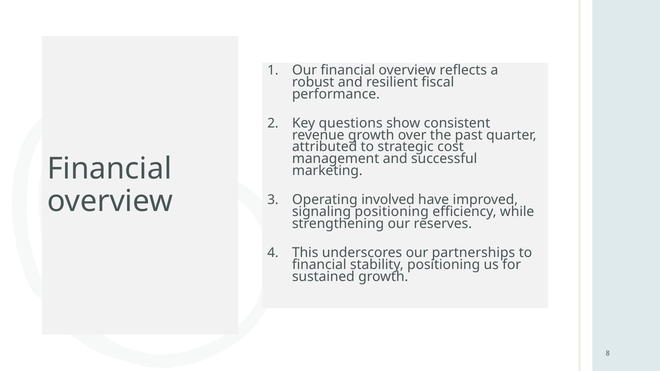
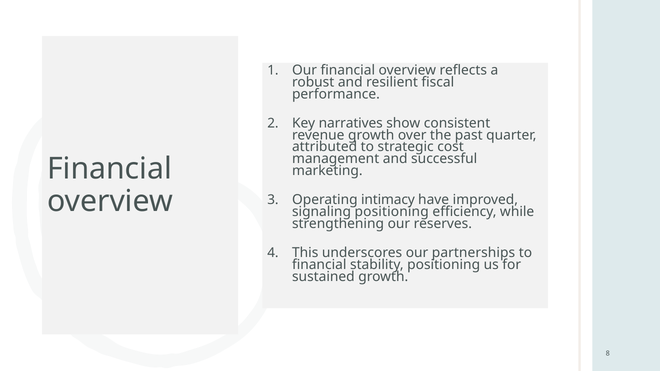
questions: questions -> narratives (351, 123)
involved: involved -> intimacy (388, 200)
